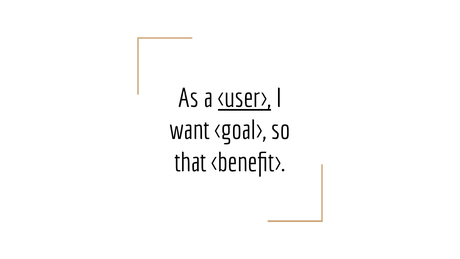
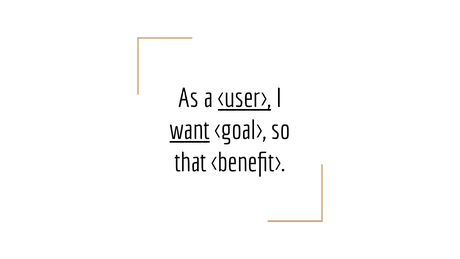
want underline: none -> present (190, 130)
